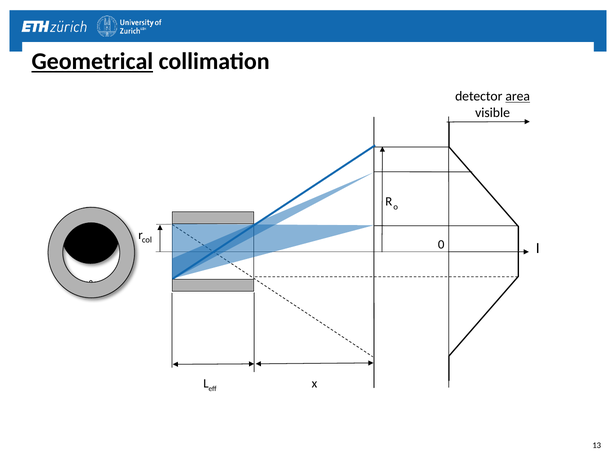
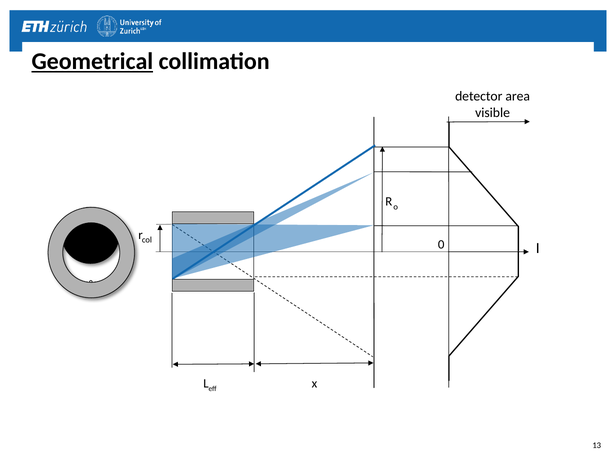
area underline: present -> none (518, 96)
